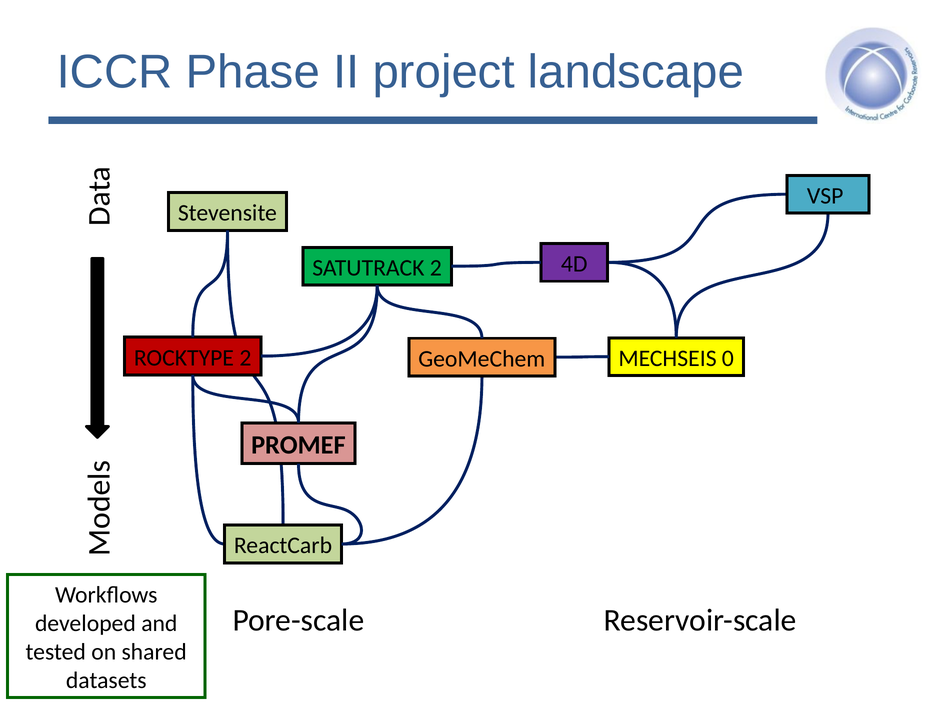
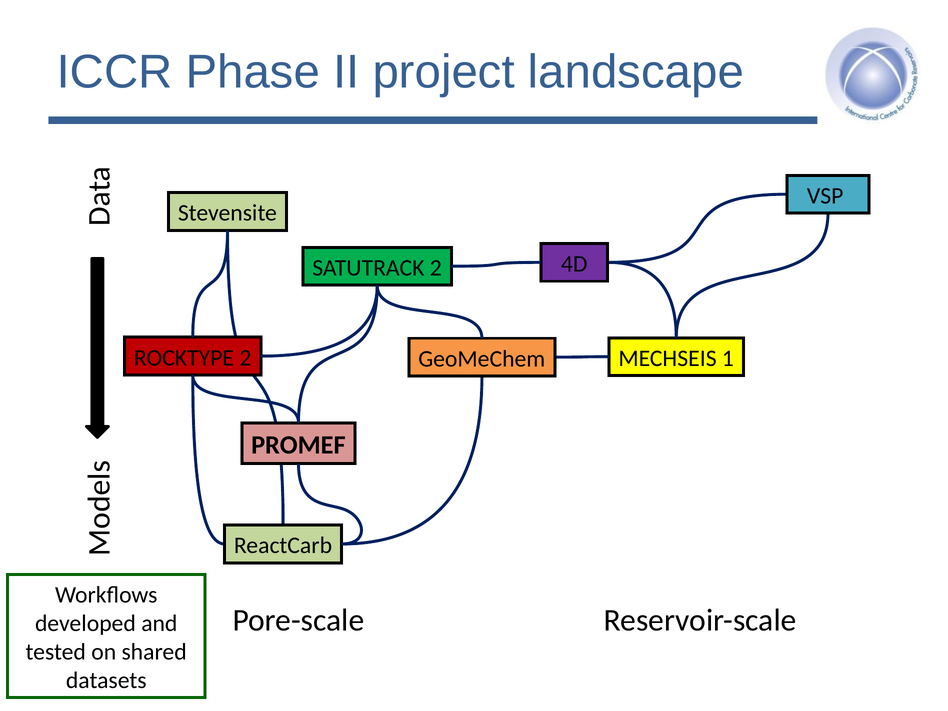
0: 0 -> 1 (728, 358)
